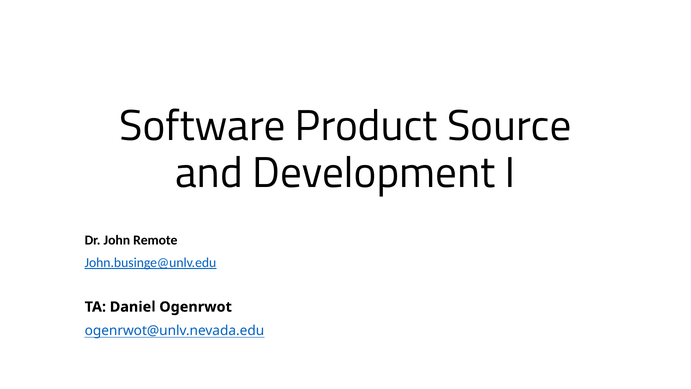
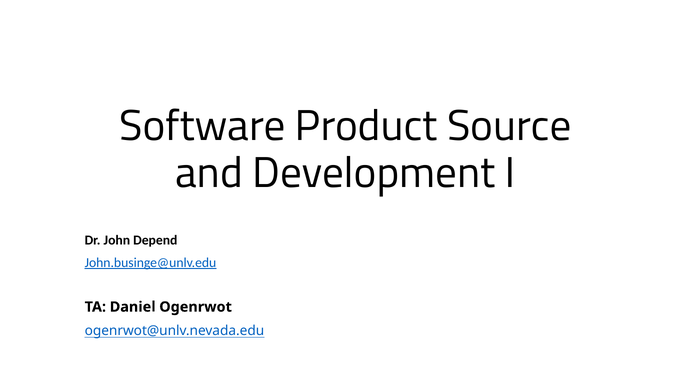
Remote: Remote -> Depend (155, 240)
